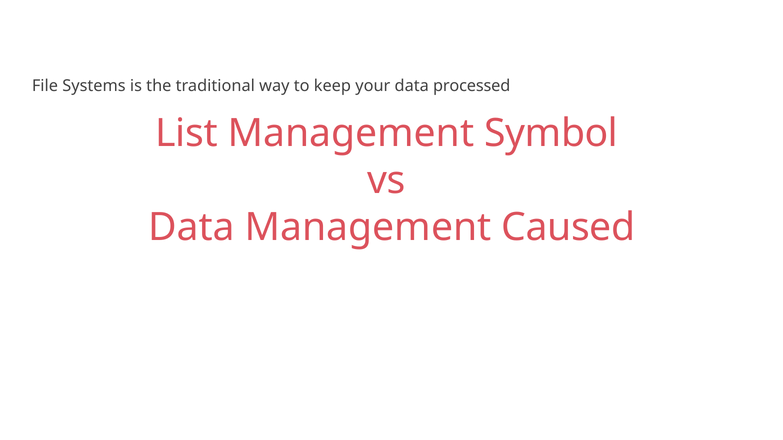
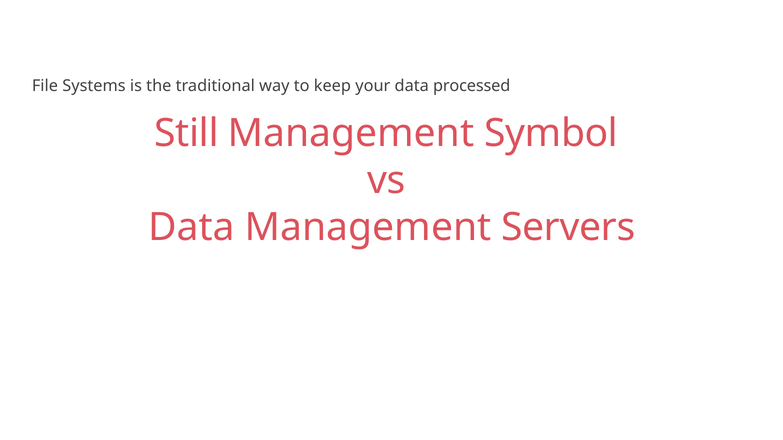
List: List -> Still (186, 134)
Caused: Caused -> Servers (568, 228)
